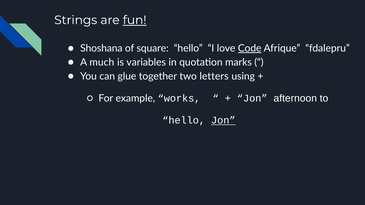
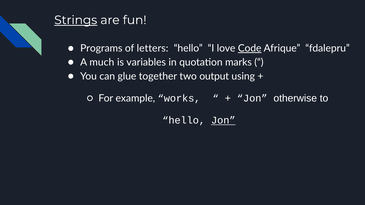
Strings underline: none -> present (76, 20)
fun underline: present -> none (135, 20)
Shoshana: Shoshana -> Programs (101, 48)
square: square -> letters (153, 48)
letters: letters -> output (214, 76)
afternoon: afternoon -> otherwise (295, 98)
